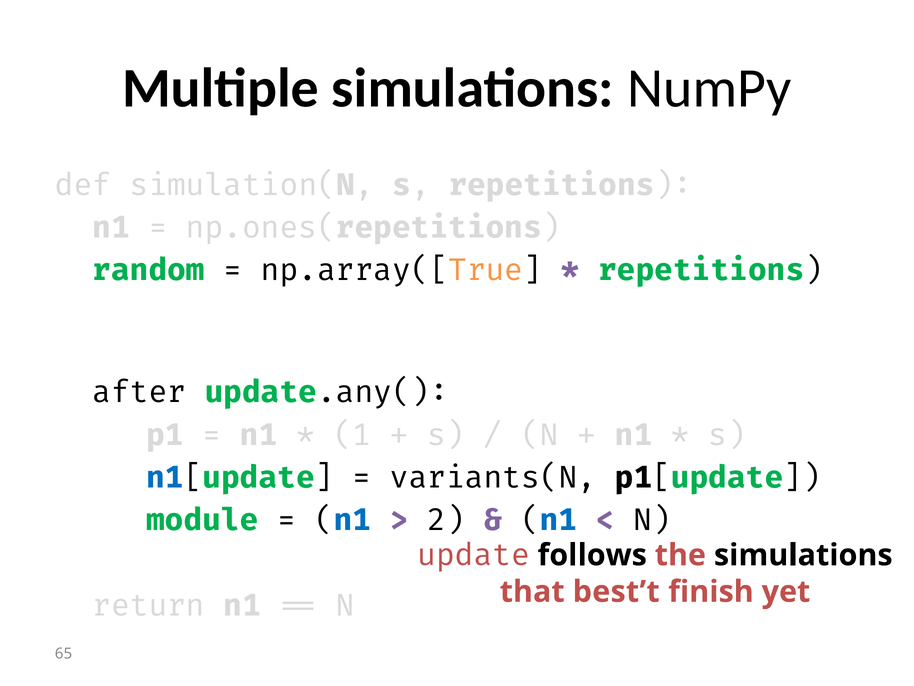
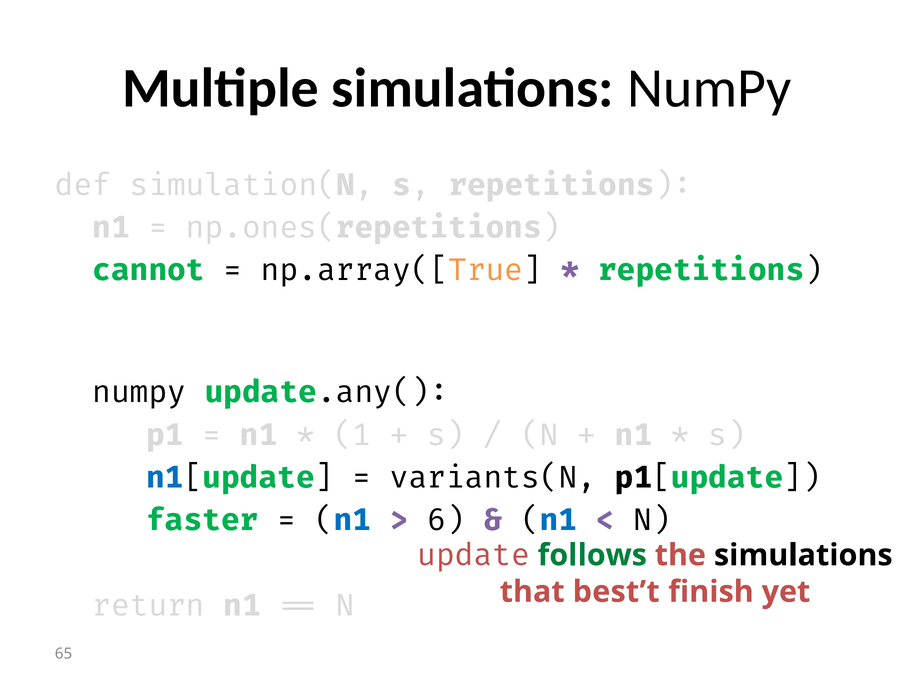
random: random -> cannot (149, 270)
after: after -> numpy (139, 392)
module: module -> faster (202, 520)
2: 2 -> 6 (446, 520)
follows colour: black -> green (592, 555)
